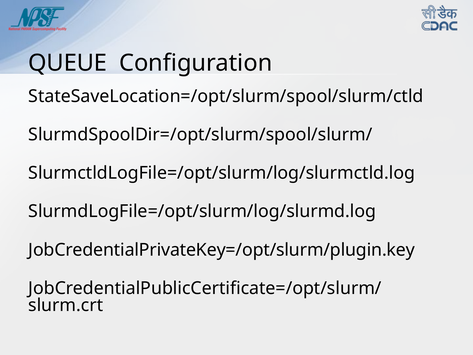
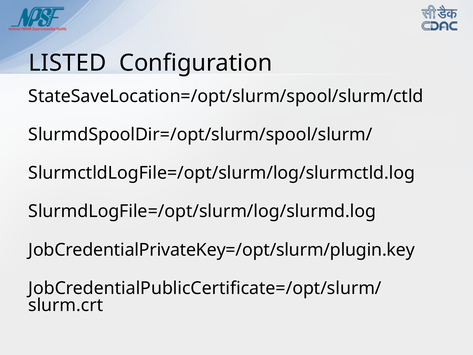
QUEUE: QUEUE -> LISTED (67, 63)
